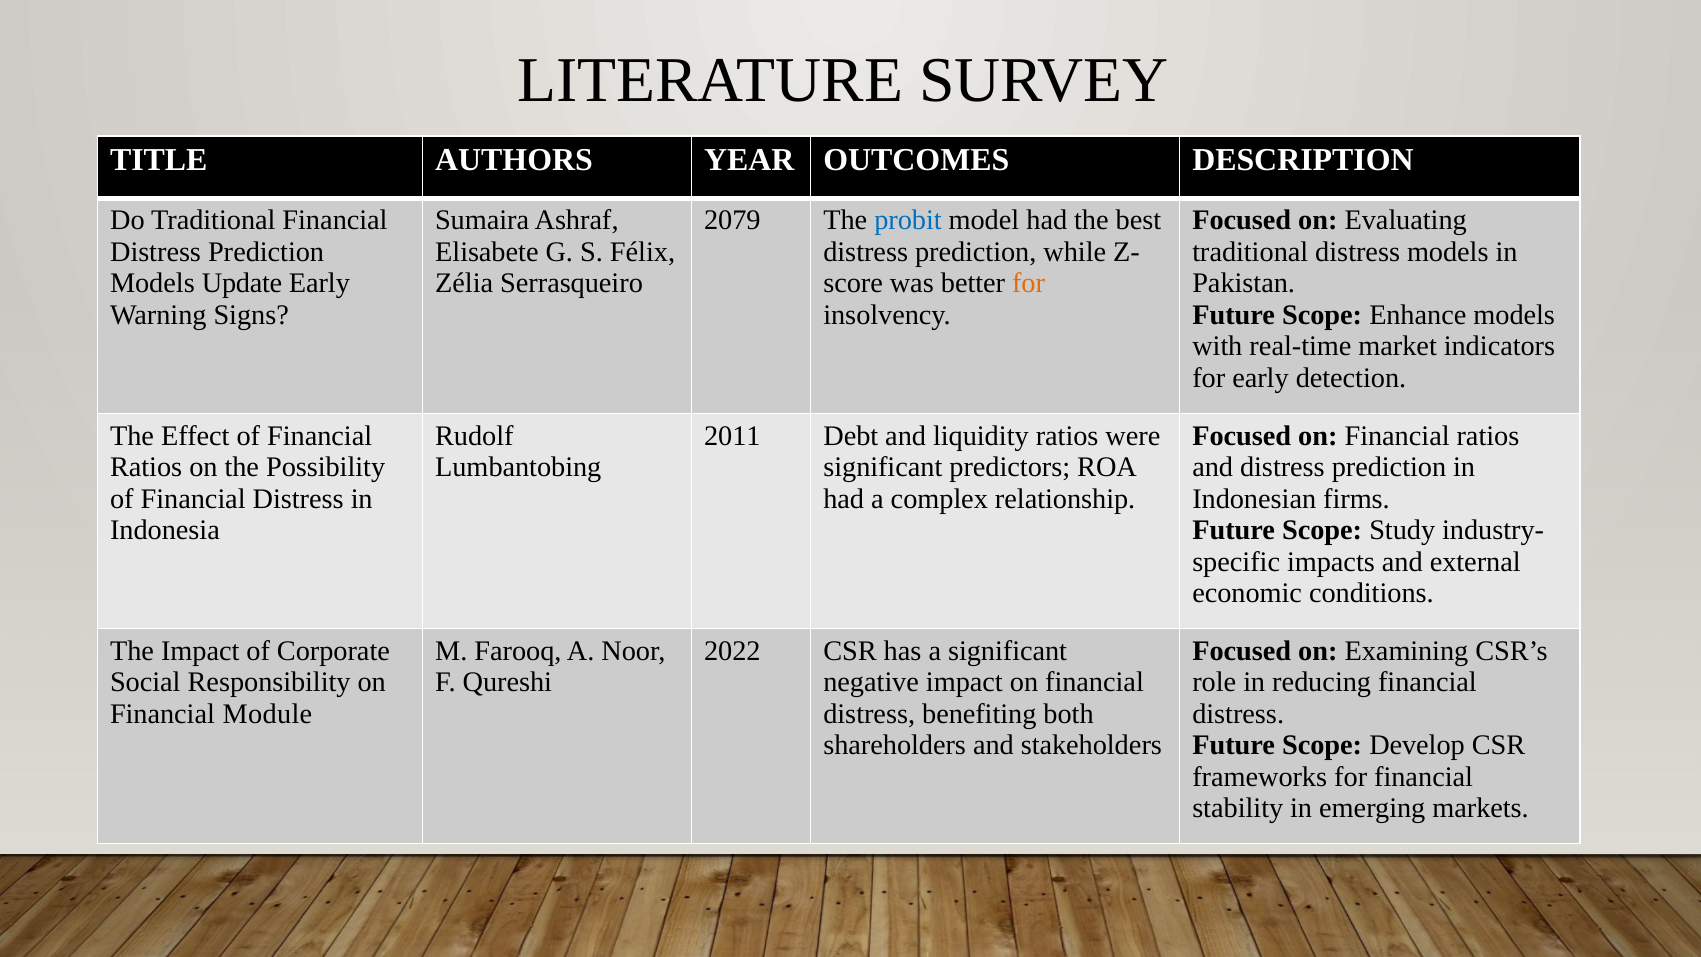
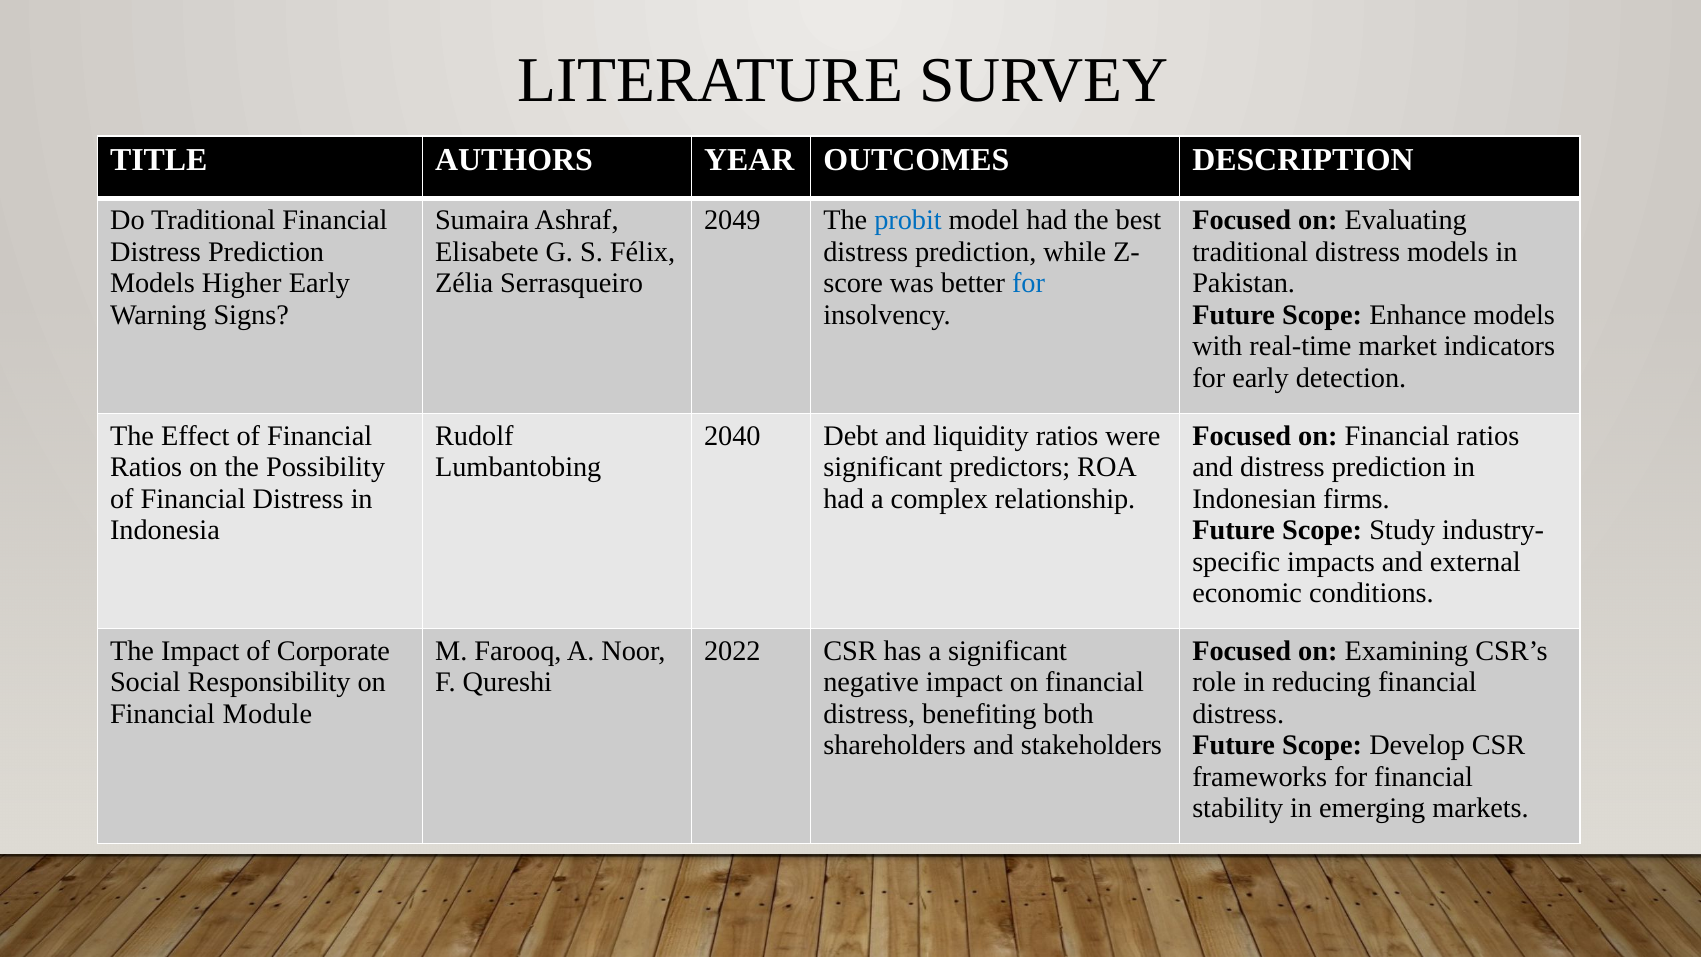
2079: 2079 -> 2049 (732, 220)
Update: Update -> Higher (242, 283)
for colour: orange -> blue (1029, 283)
2011: 2011 -> 2040 (732, 436)
